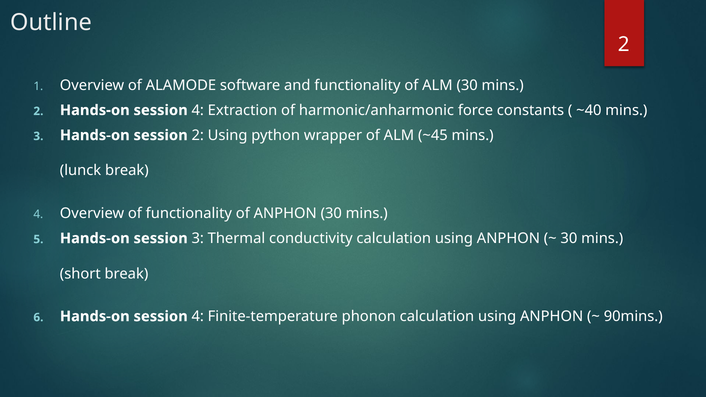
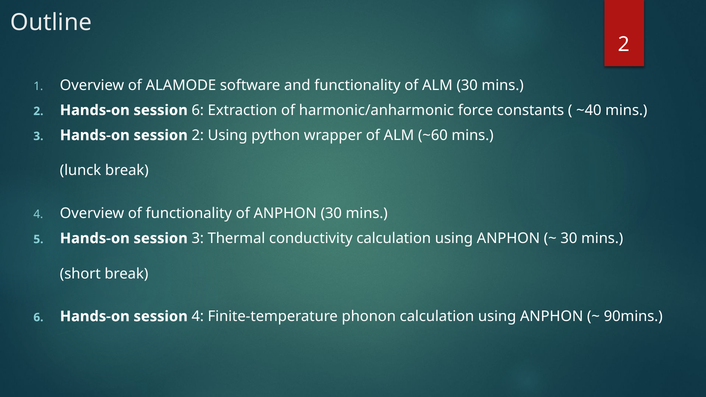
2 Hands-on session 4: 4 -> 6 (198, 110)
~45: ~45 -> ~60 (433, 135)
